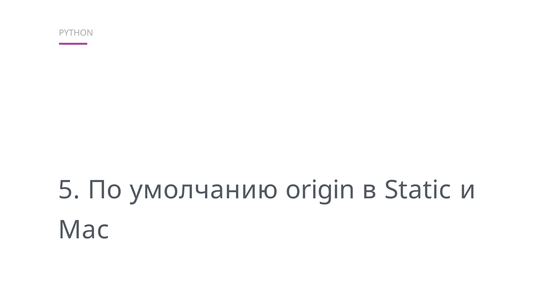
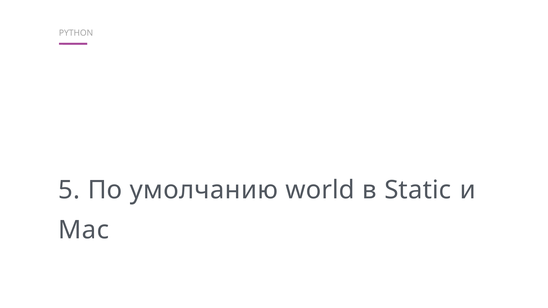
origin: origin -> world (320, 190)
